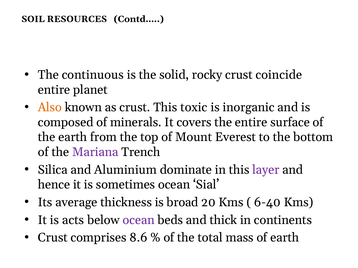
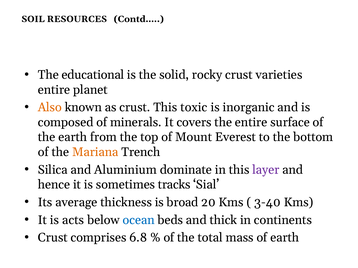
continuous: continuous -> educational (93, 75)
coincide: coincide -> varieties (279, 75)
Mariana colour: purple -> orange (95, 152)
sometimes ocean: ocean -> tracks (174, 185)
6-40: 6-40 -> 3-40 (267, 203)
ocean colour: purple -> blue (139, 220)
8.6: 8.6 -> 6.8 (138, 238)
